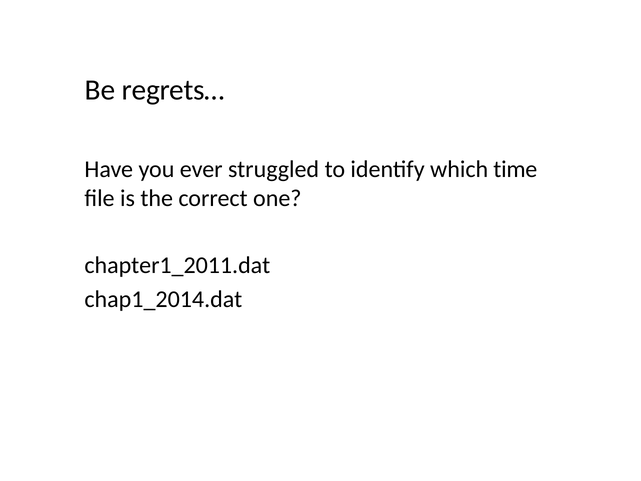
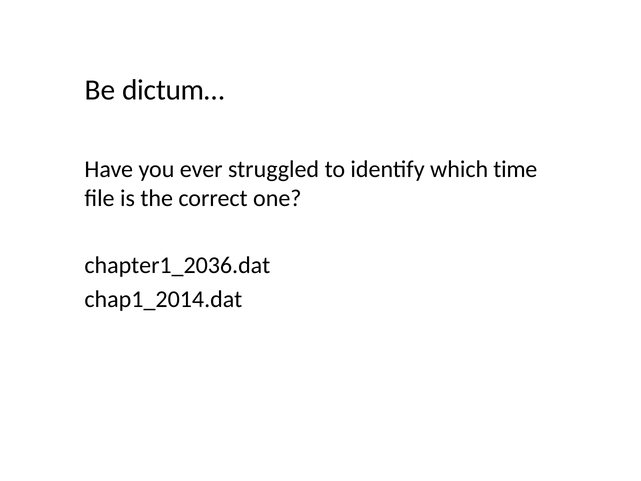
regrets…: regrets… -> dictum… (173, 90)
chapter1_2011.dat: chapter1_2011.dat -> chapter1_2036.dat (177, 265)
